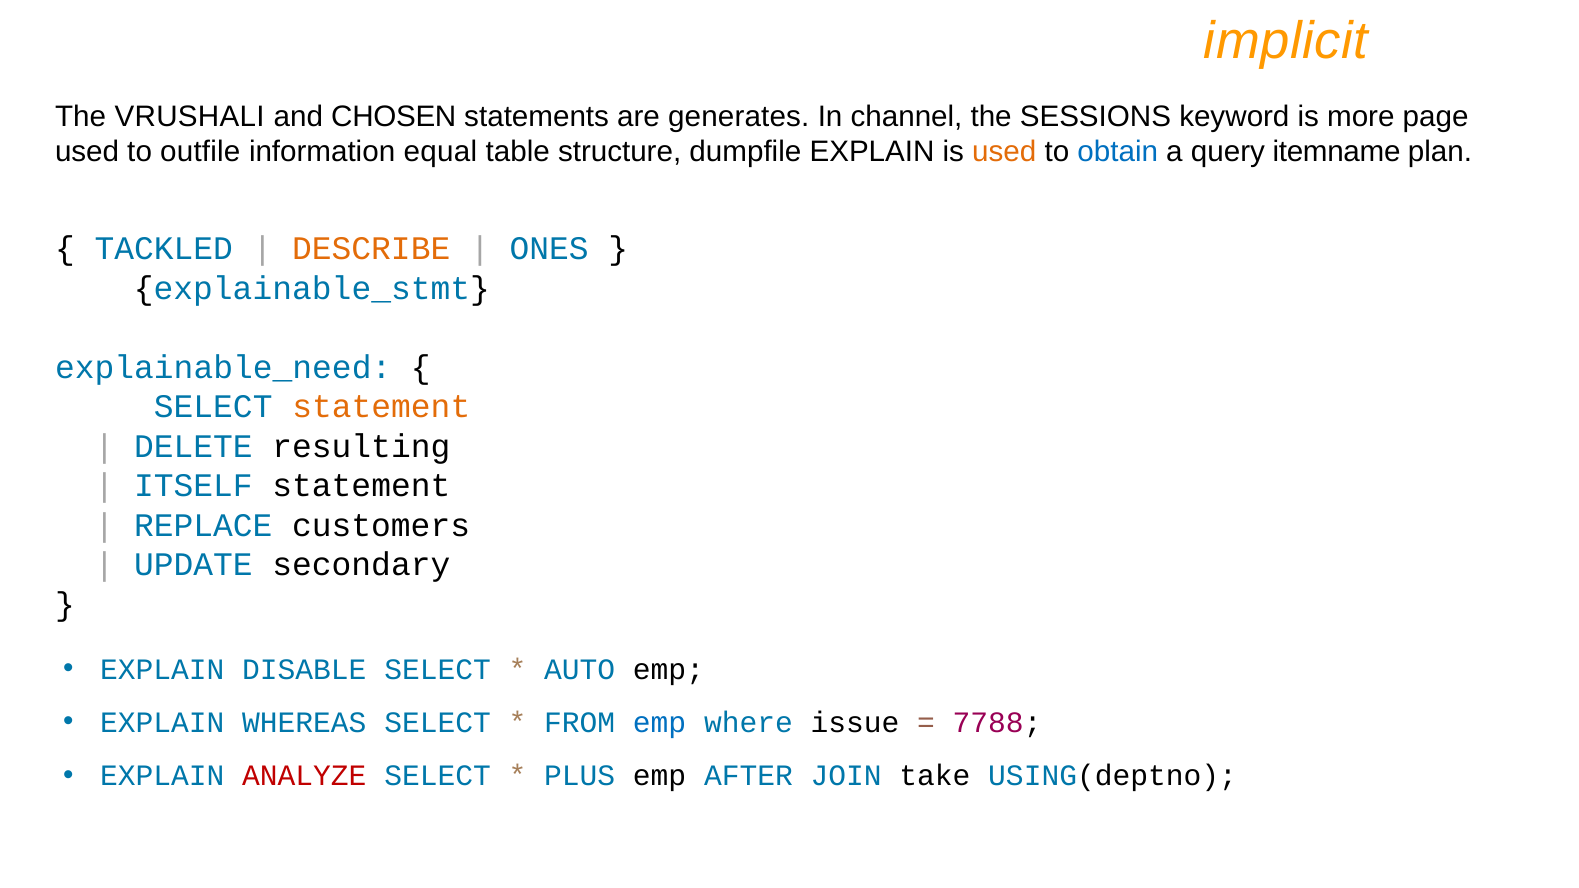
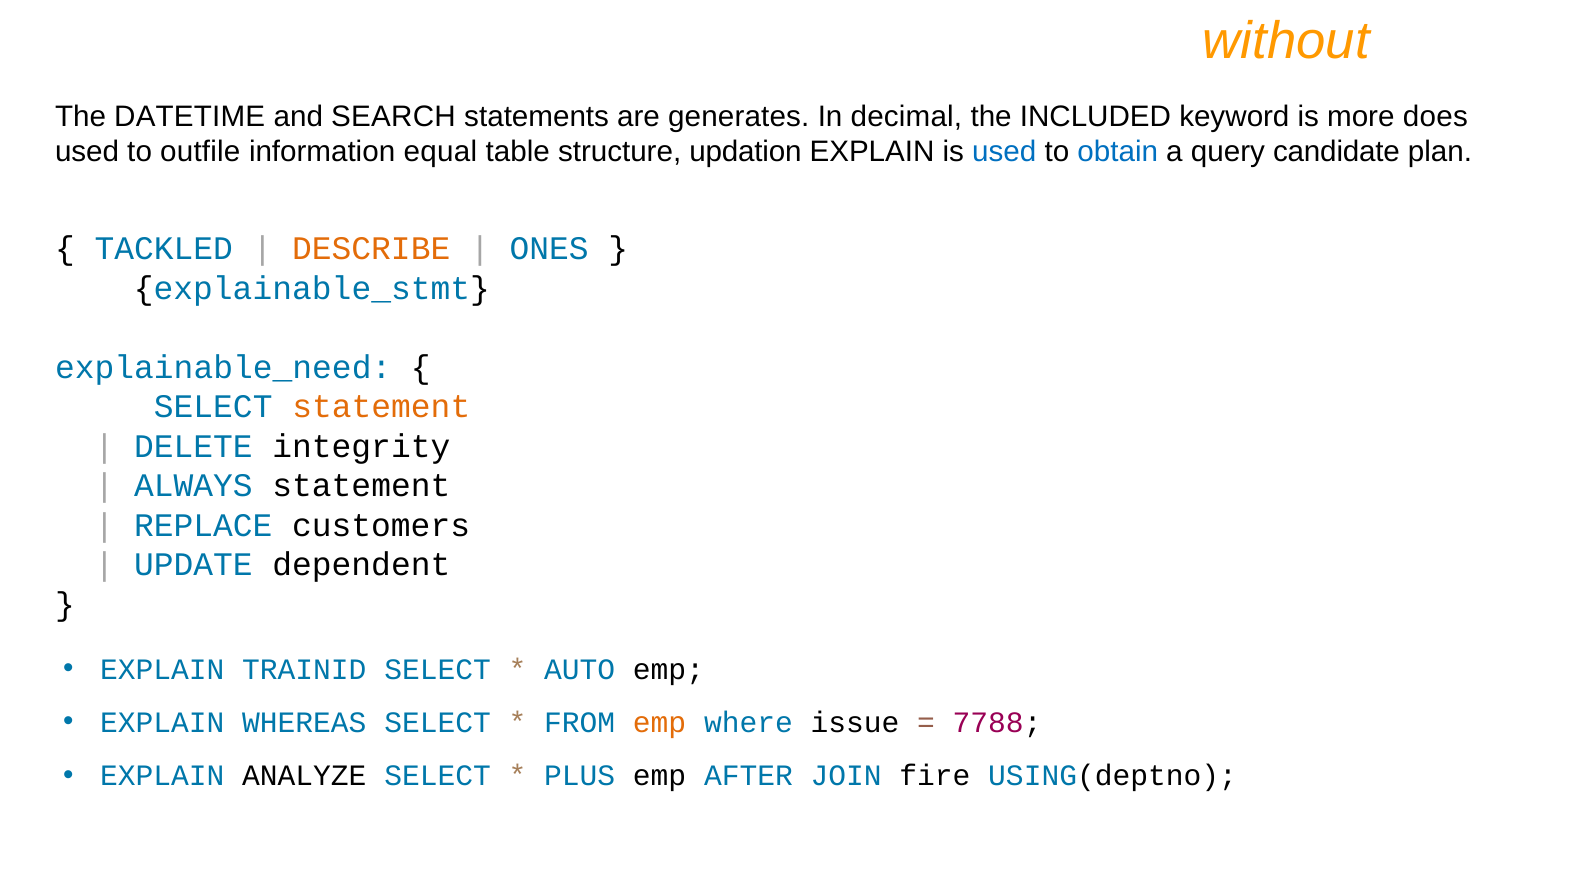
implicit: implicit -> without (1286, 41)
VRUSHALI: VRUSHALI -> DATETIME (190, 117)
CHOSEN: CHOSEN -> SEARCH (393, 117)
channel: channel -> decimal (906, 117)
SESSIONS: SESSIONS -> INCLUDED (1095, 117)
page: page -> does (1436, 117)
dumpfile: dumpfile -> updation (745, 152)
used colour: orange -> blue (1004, 152)
itemname: itemname -> candidate (1337, 152)
resulting: resulting -> integrity (361, 446)
ITSELF: ITSELF -> ALWAYS (193, 486)
secondary: secondary -> dependent (361, 565)
DISABLE: DISABLE -> TRAINID (304, 669)
emp colour: blue -> orange (660, 723)
ANALYZE colour: red -> black (304, 776)
take: take -> fire (935, 776)
